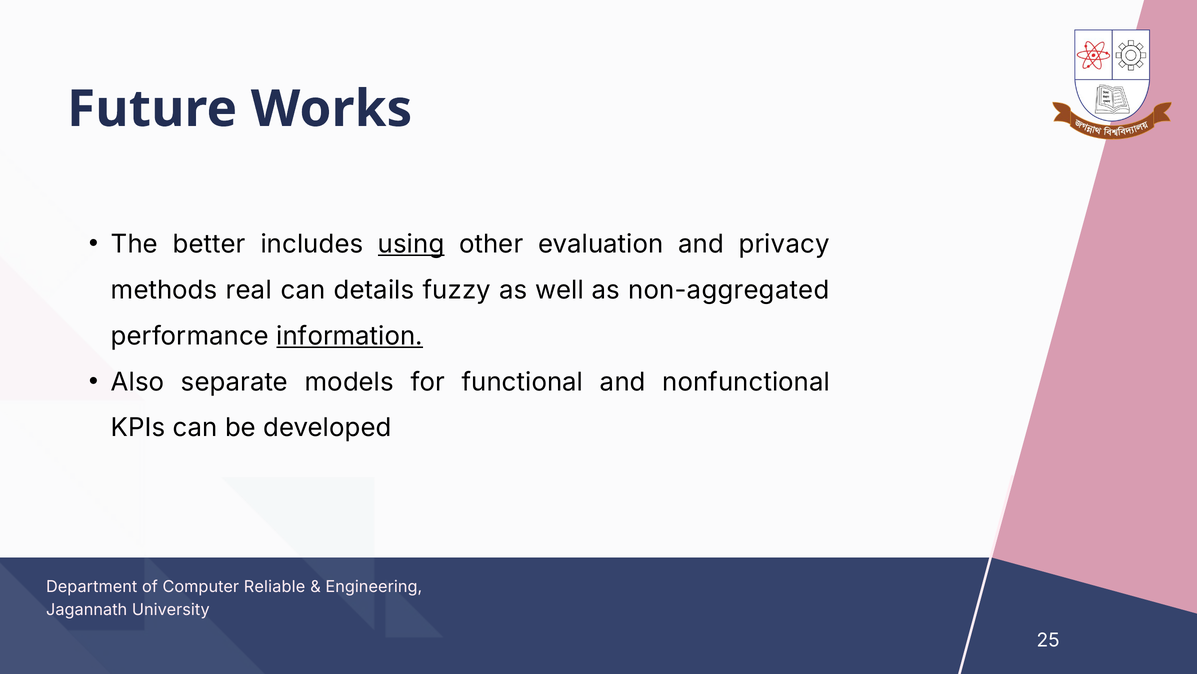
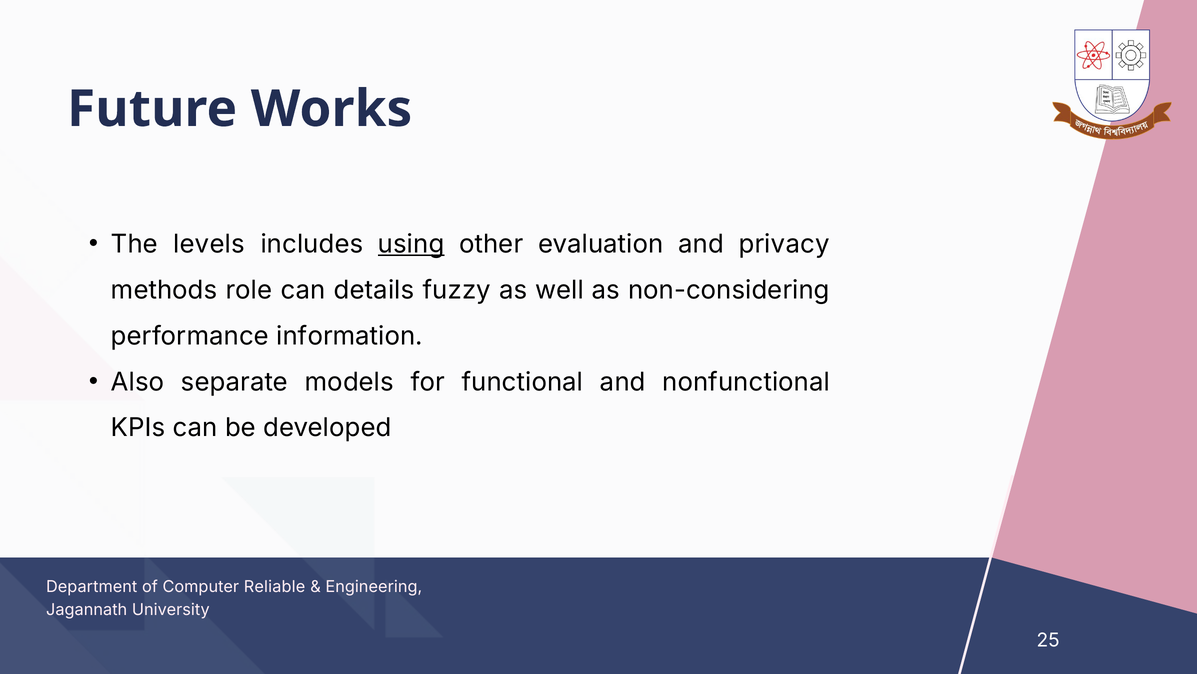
better: better -> levels (209, 244)
real: real -> role (249, 290)
non-aggregated: non-aggregated -> non-considering (729, 290)
information underline: present -> none (350, 336)
